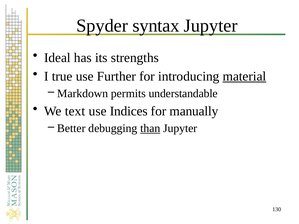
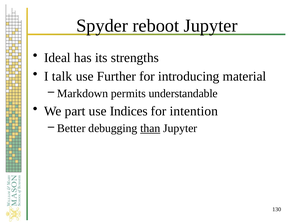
syntax: syntax -> reboot (156, 26)
true: true -> talk (62, 76)
material underline: present -> none (244, 76)
text: text -> part (75, 111)
manually: manually -> intention (194, 111)
